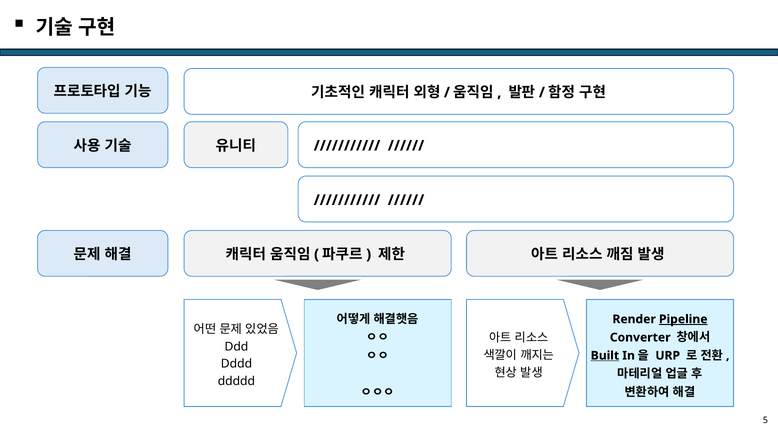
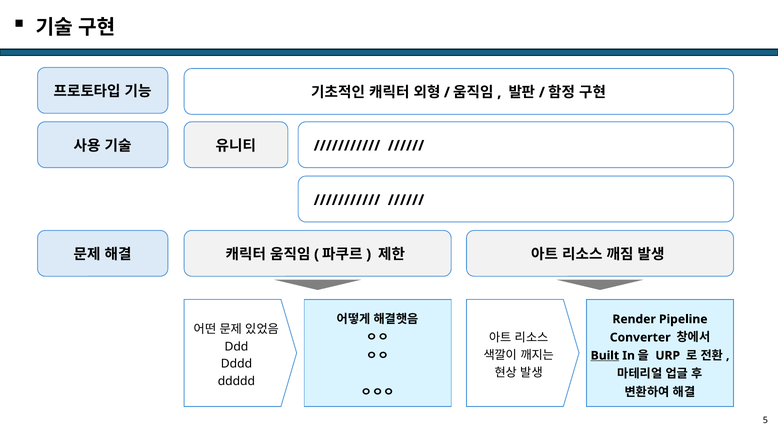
Pipeline underline: present -> none (683, 320)
